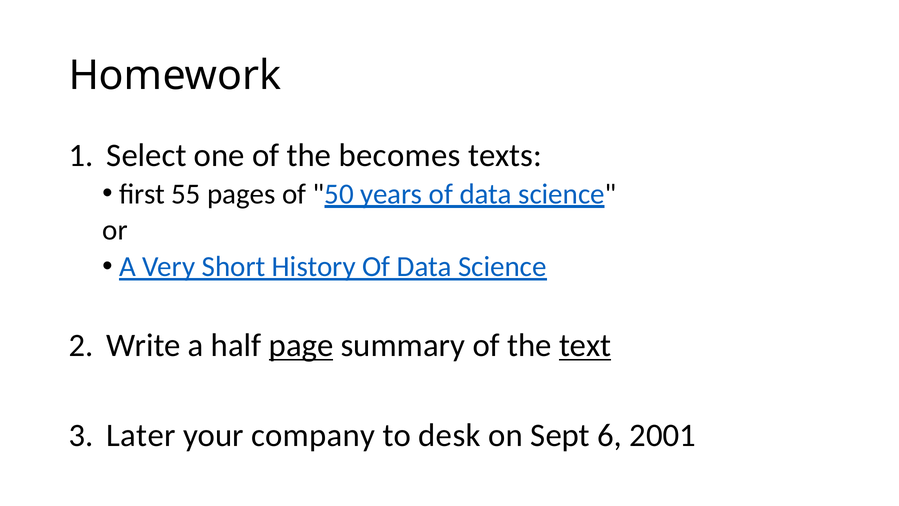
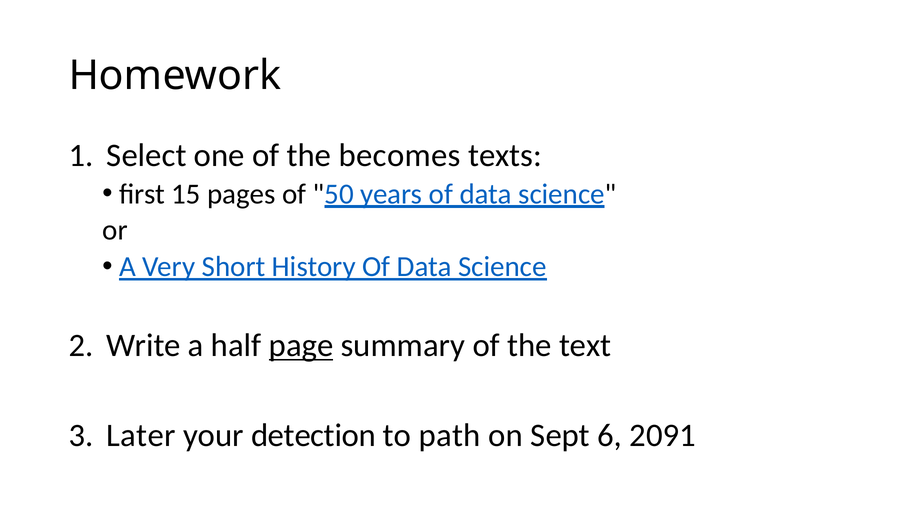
55: 55 -> 15 (186, 194)
text underline: present -> none (585, 345)
company: company -> detection (313, 435)
desk: desk -> path (450, 435)
2001: 2001 -> 2091 (663, 435)
